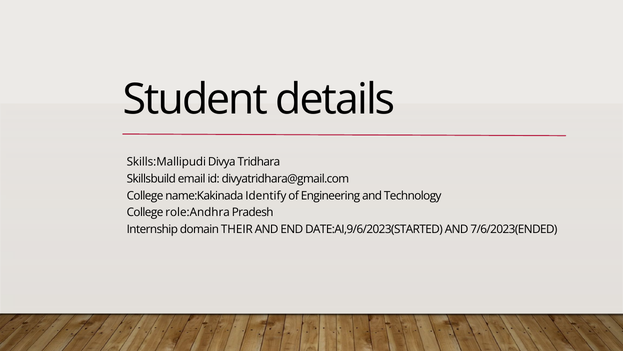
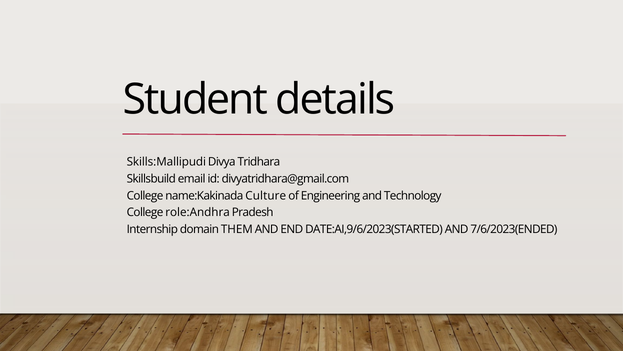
Identify: Identify -> Culture (266, 195)
THEIR: THEIR -> THEM (237, 229)
